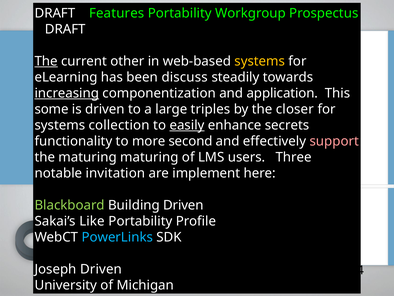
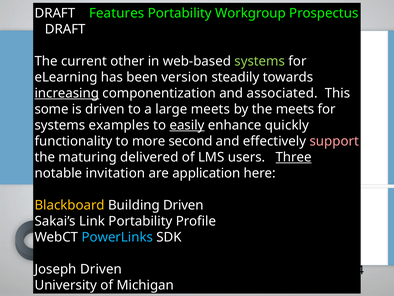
The underline: present -> none (46, 61)
systems colour: yellow -> light green (260, 61)
discuss: discuss -> version (185, 77)
application: application -> associated (282, 93)
large triples: triples -> meets (210, 109)
the closer: closer -> meets (295, 109)
collection: collection -> examples (119, 125)
secrets: secrets -> quickly (287, 125)
maturing maturing: maturing -> delivered (149, 157)
Three underline: none -> present (294, 157)
implement: implement -> application (206, 173)
Blackboard colour: light green -> yellow (70, 205)
Like: Like -> Link (92, 221)
